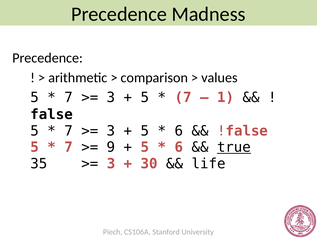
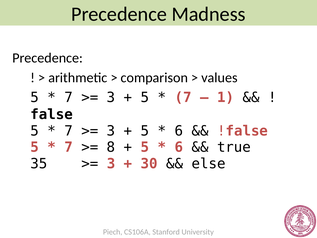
9: 9 -> 8 (111, 147)
true underline: present -> none (234, 147)
life: life -> else (209, 164)
